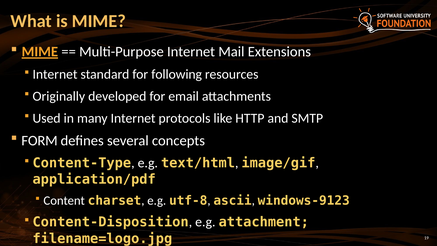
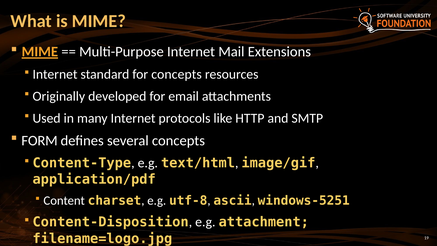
for following: following -> concepts (177, 74)
windows-9123: windows-9123 -> windows-5251 (304, 201)
